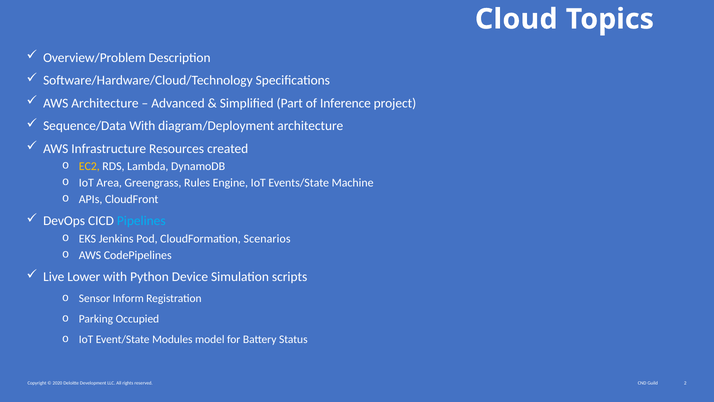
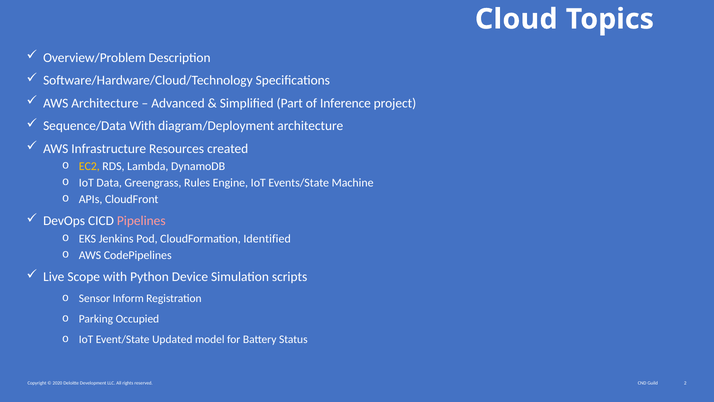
Area: Area -> Data (109, 183)
Pipelines colour: light blue -> pink (141, 221)
Scenarios: Scenarios -> Identified (267, 238)
Lower: Lower -> Scope (84, 277)
Modules: Modules -> Updated (172, 339)
